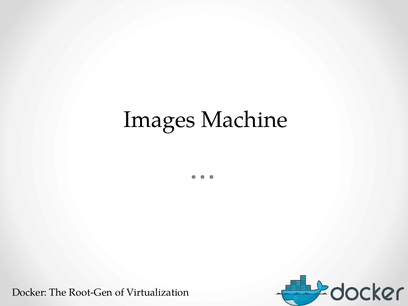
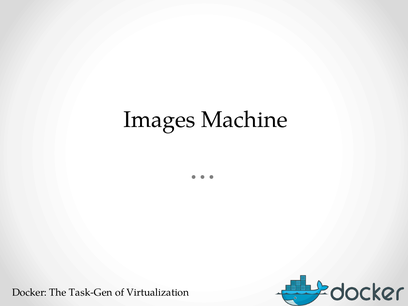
Root-Gen: Root-Gen -> Task-Gen (91, 292)
